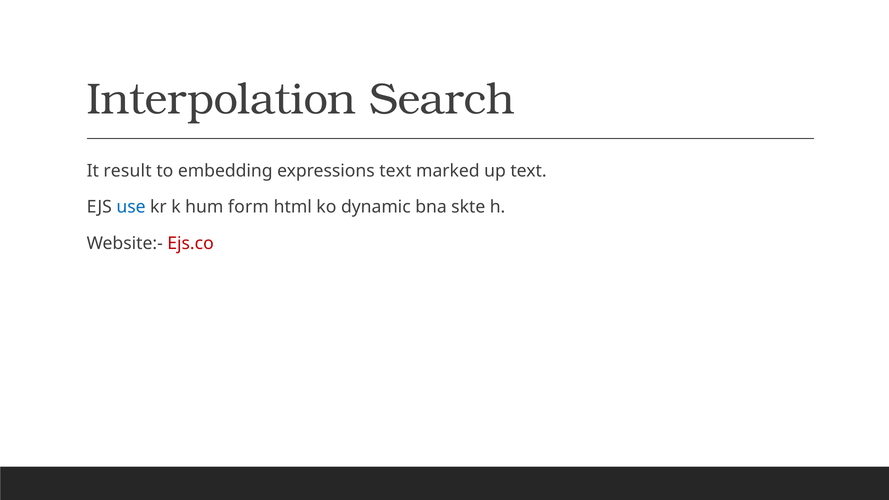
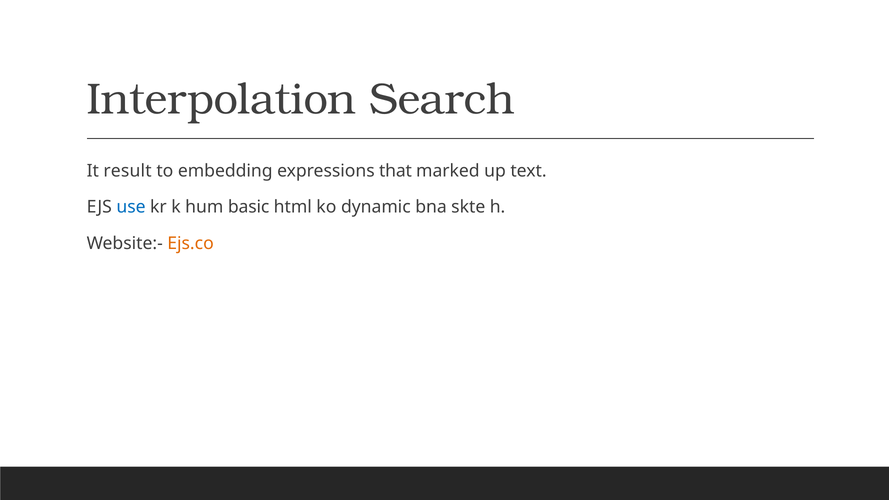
expressions text: text -> that (395, 171)
form: form -> basic (249, 207)
Ejs.co colour: red -> orange (191, 243)
